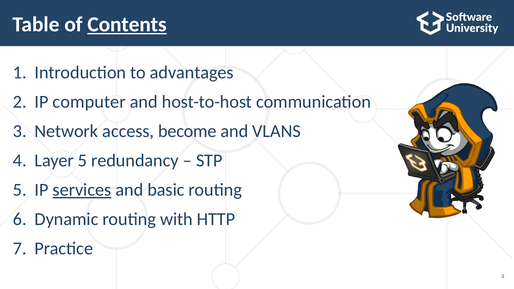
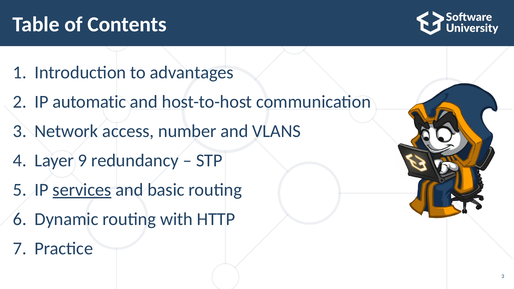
Contents underline: present -> none (127, 24)
computer: computer -> automatic (89, 102)
become: become -> number (187, 131)
Layer 5: 5 -> 9 (83, 161)
